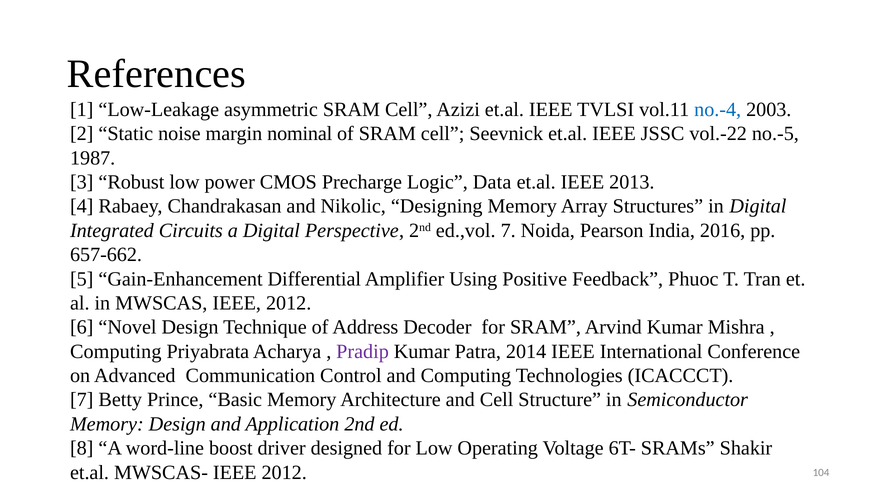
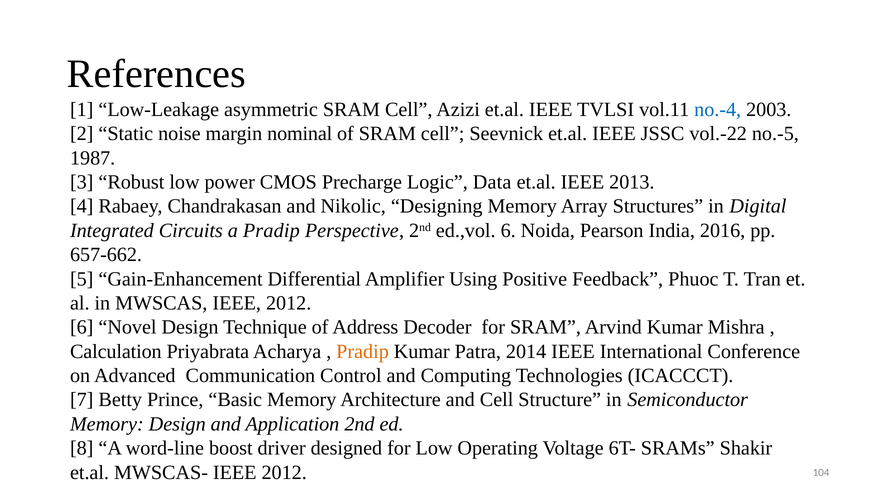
a Digital: Digital -> Pradip (271, 231)
ed.,vol 7: 7 -> 6 (508, 231)
Computing: Computing -> Calculation (116, 352)
Pradip colour: purple -> orange (363, 352)
